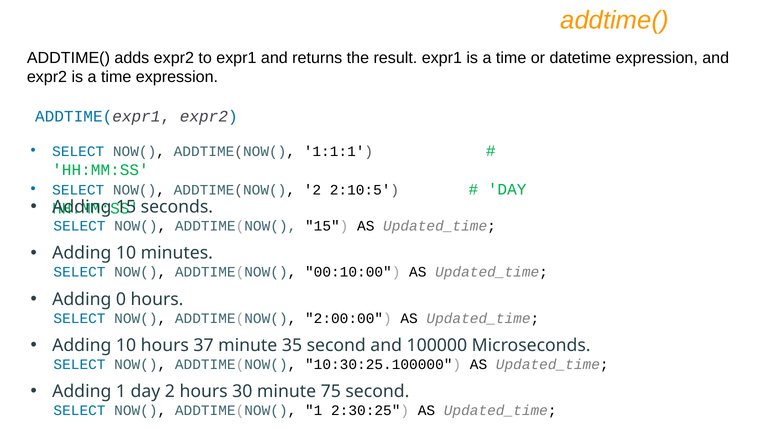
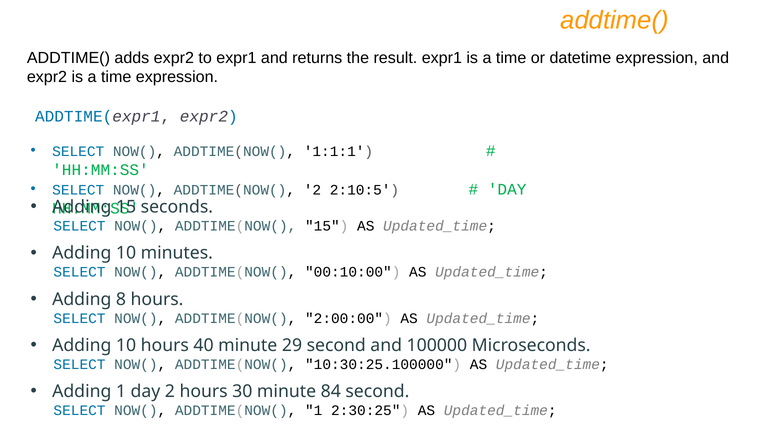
0: 0 -> 8 (121, 300)
37: 37 -> 40 (204, 346)
35: 35 -> 29 (292, 346)
75: 75 -> 84 (331, 392)
